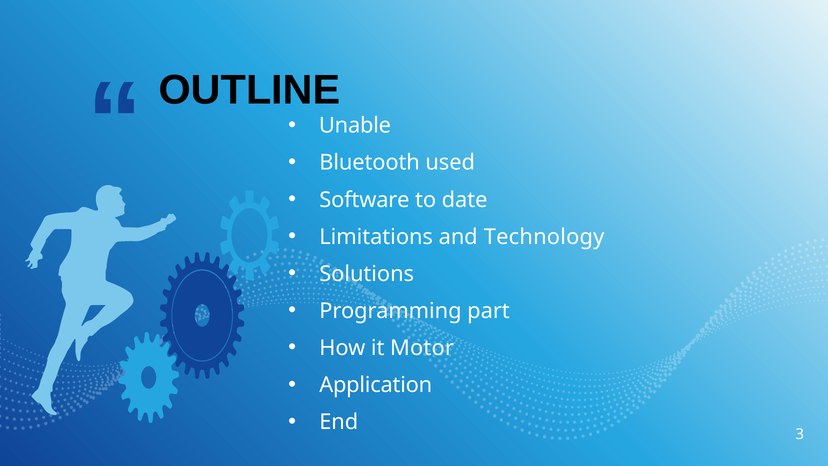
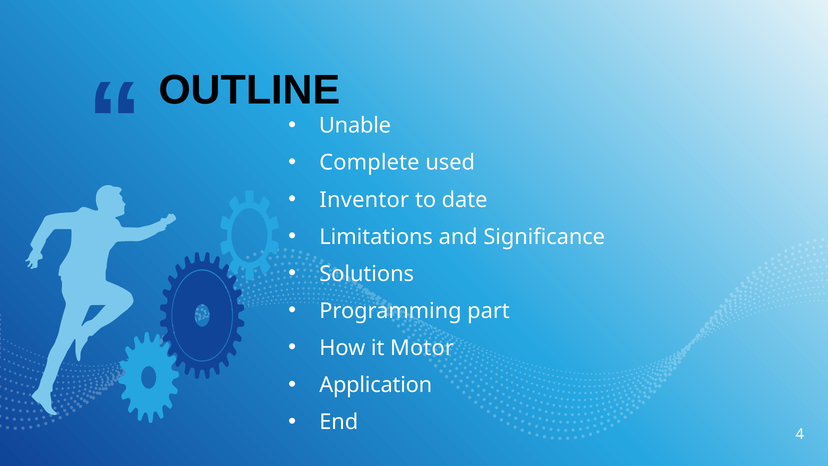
Bluetooth: Bluetooth -> Complete (369, 163)
Software: Software -> Inventor (364, 200)
Technology: Technology -> Significance (544, 237)
3: 3 -> 4 (800, 434)
